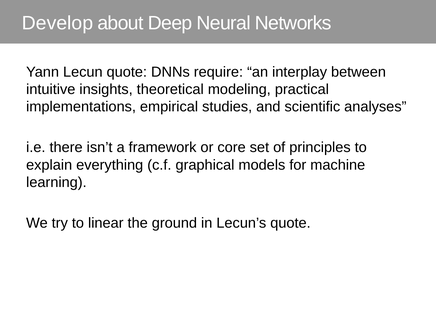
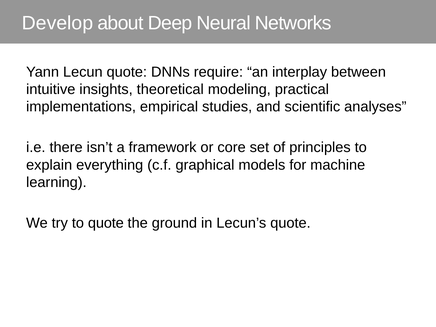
to linear: linear -> quote (106, 223)
